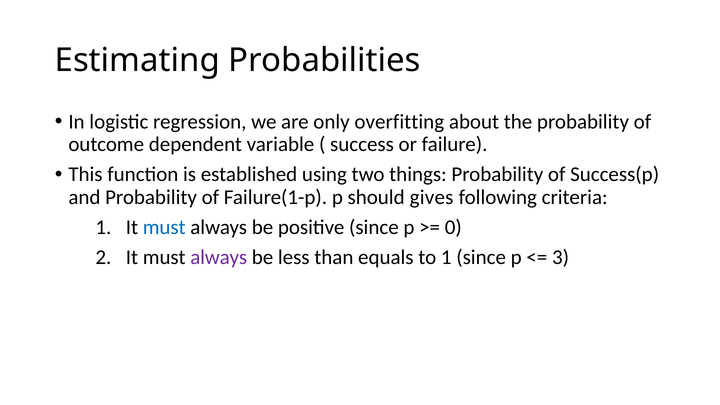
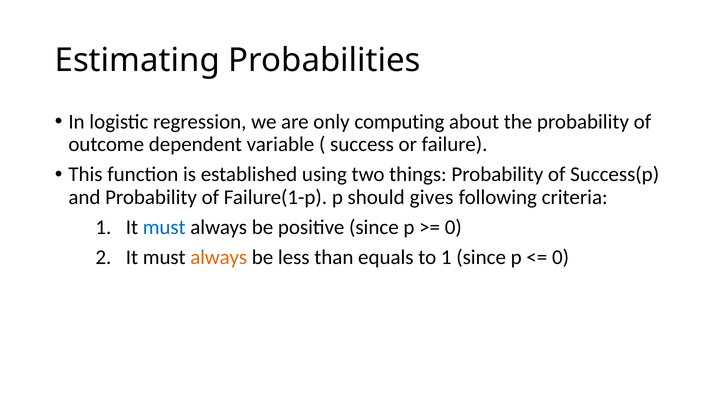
overfitting: overfitting -> computing (399, 122)
always colour: purple -> orange (219, 257)
3: 3 -> 0 (561, 257)
